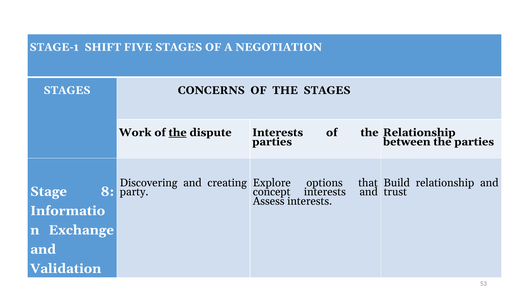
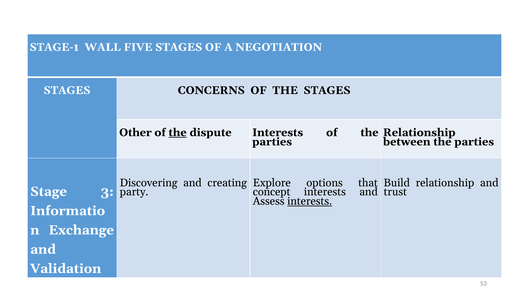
SHIFT: SHIFT -> WALL (103, 47)
Work: Work -> Other (135, 132)
8: 8 -> 3 (107, 191)
interests underline: none -> present (310, 201)
